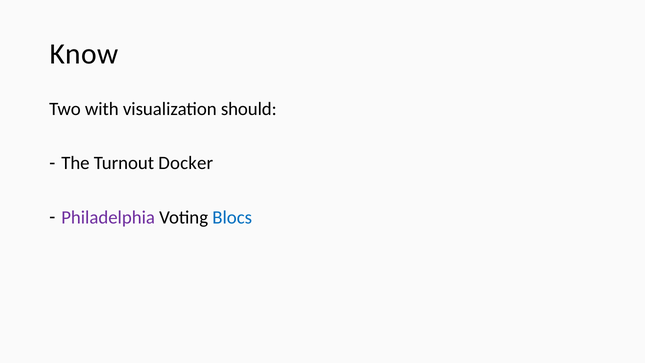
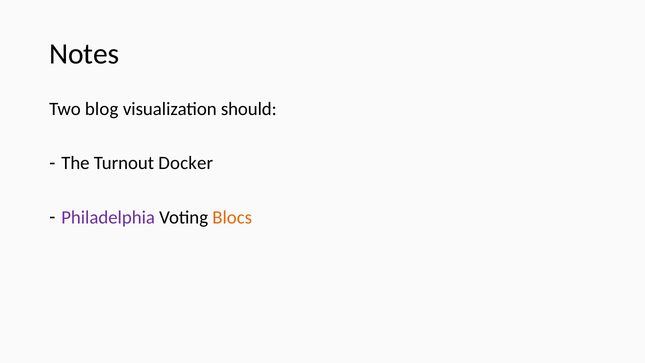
Know: Know -> Notes (84, 54)
with: with -> blog (102, 109)
Blocs colour: blue -> orange (232, 217)
